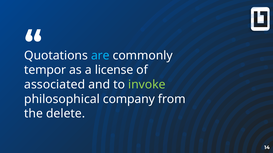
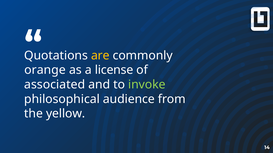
are colour: light blue -> yellow (100, 56)
tempor: tempor -> orange (45, 70)
company: company -> audience (129, 99)
delete: delete -> yellow (66, 114)
